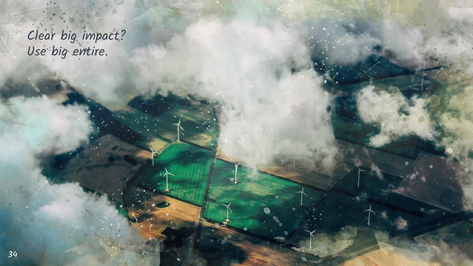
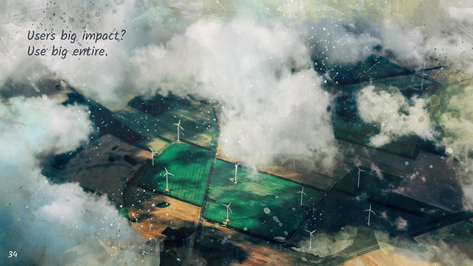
Clear: Clear -> Users (41, 36)
